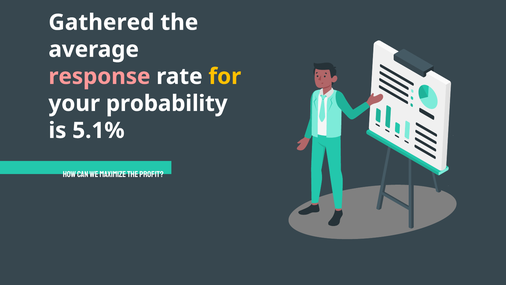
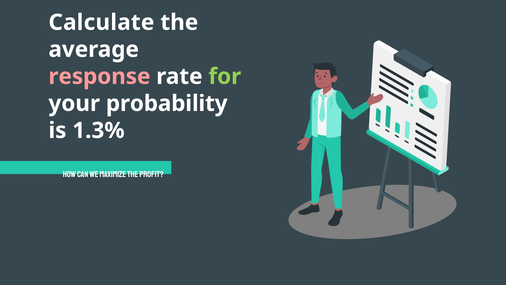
Gathered: Gathered -> Calculate (101, 22)
for colour: yellow -> light green (225, 76)
5.1%: 5.1% -> 1.3% (98, 130)
